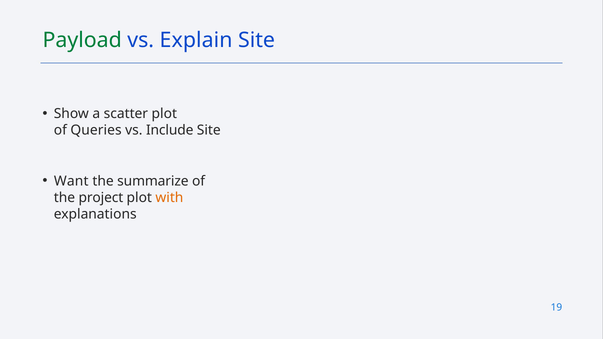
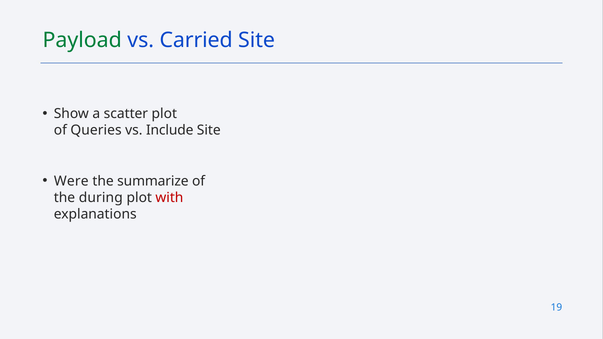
Explain: Explain -> Carried (196, 40)
Want: Want -> Were (71, 181)
project: project -> during (101, 198)
with colour: orange -> red (169, 198)
